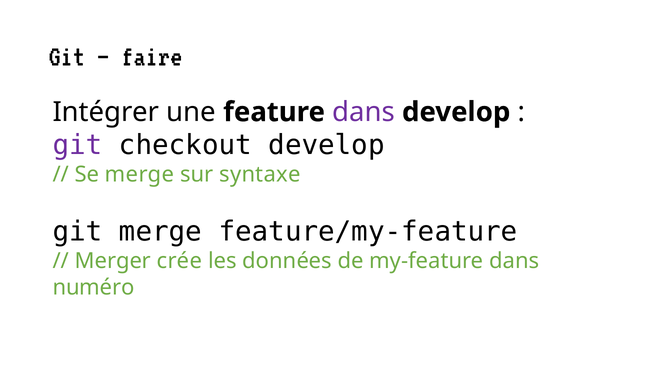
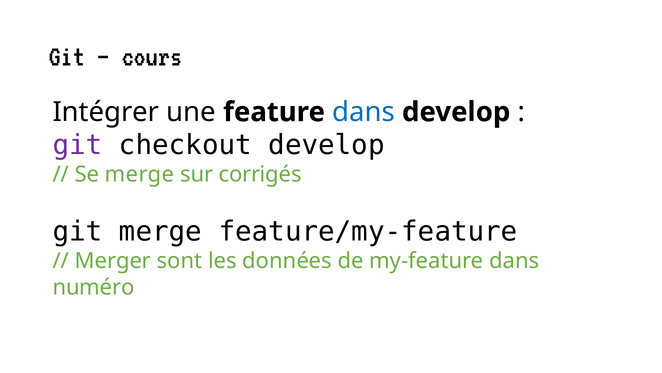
faire: faire -> cours (152, 56)
dans colour: purple -> blue (363, 112)
syntaxe: syntaxe -> corrigés (260, 174)
crée: crée -> sont (180, 260)
